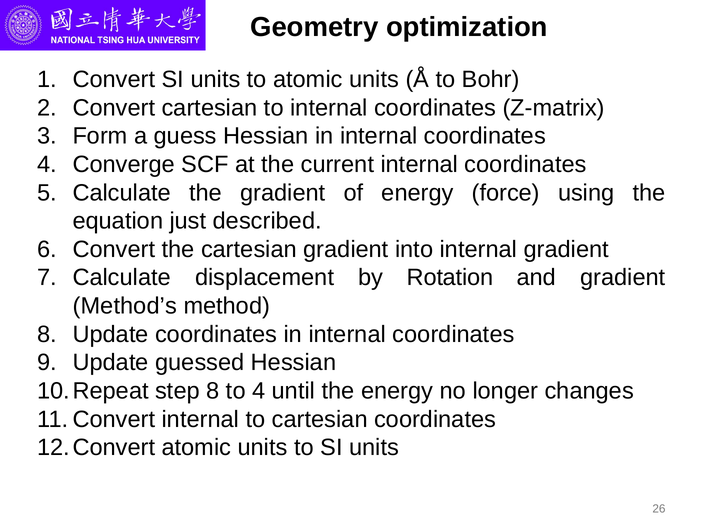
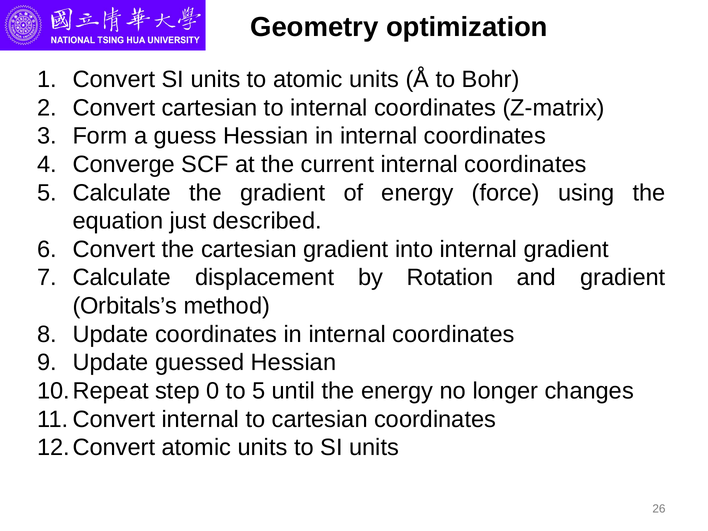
Method’s: Method’s -> Orbitals’s (125, 306)
step 8: 8 -> 0 (213, 391)
to 4: 4 -> 5 (259, 391)
